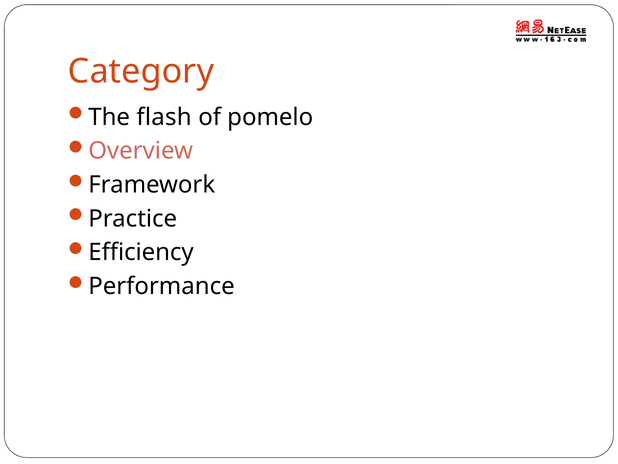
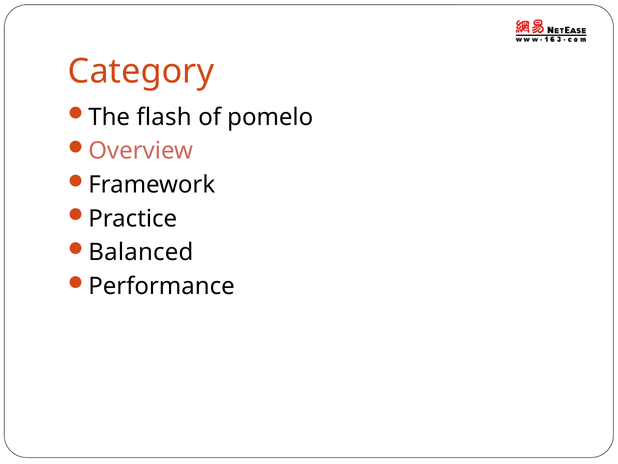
Efficiency: Efficiency -> Balanced (141, 252)
